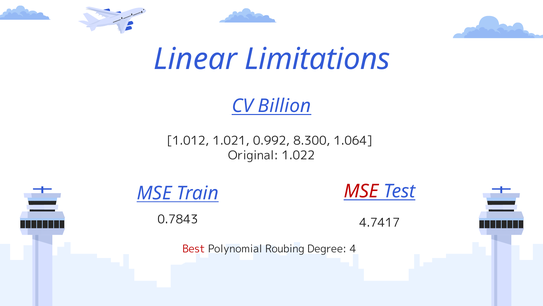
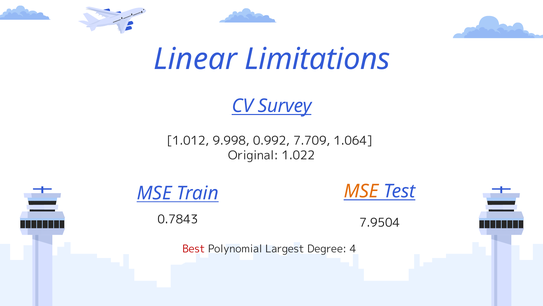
Billion: Billion -> Survey (285, 106)
1.021: 1.021 -> 9.998 (231, 141)
8.300: 8.300 -> 7.709 (312, 141)
MSE colour: red -> orange (361, 191)
4.7417: 4.7417 -> 7.9504 (380, 222)
Roubing: Roubing -> Largest (285, 248)
